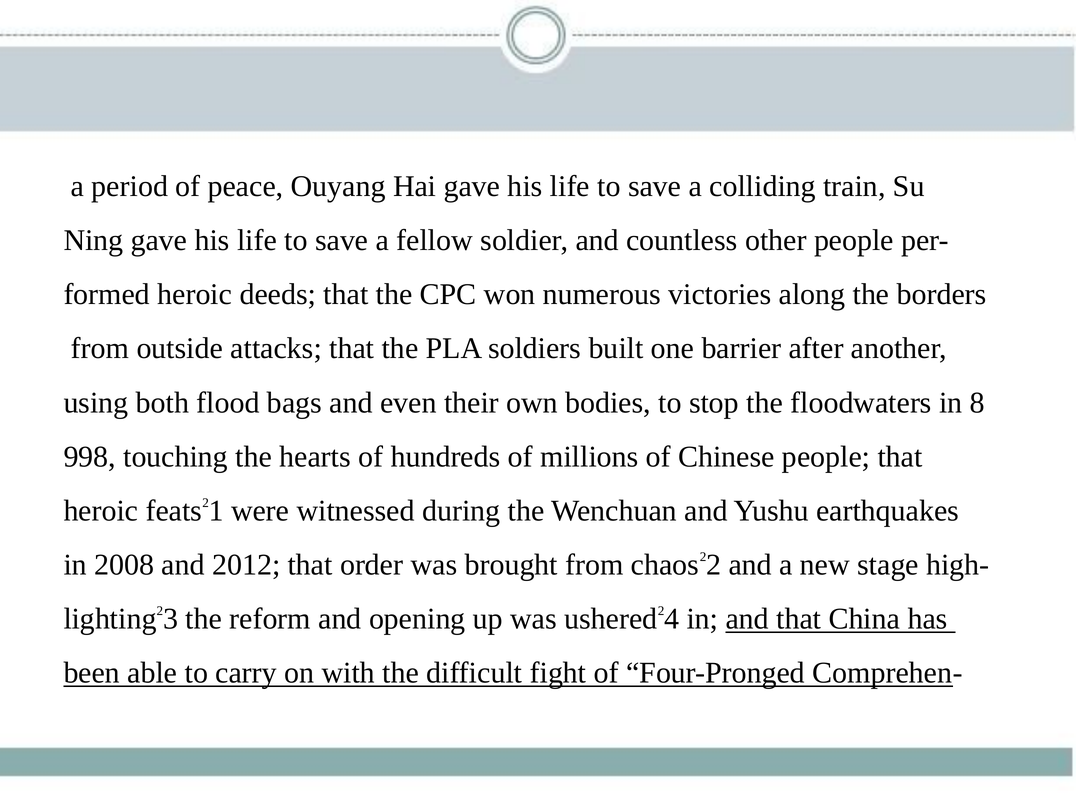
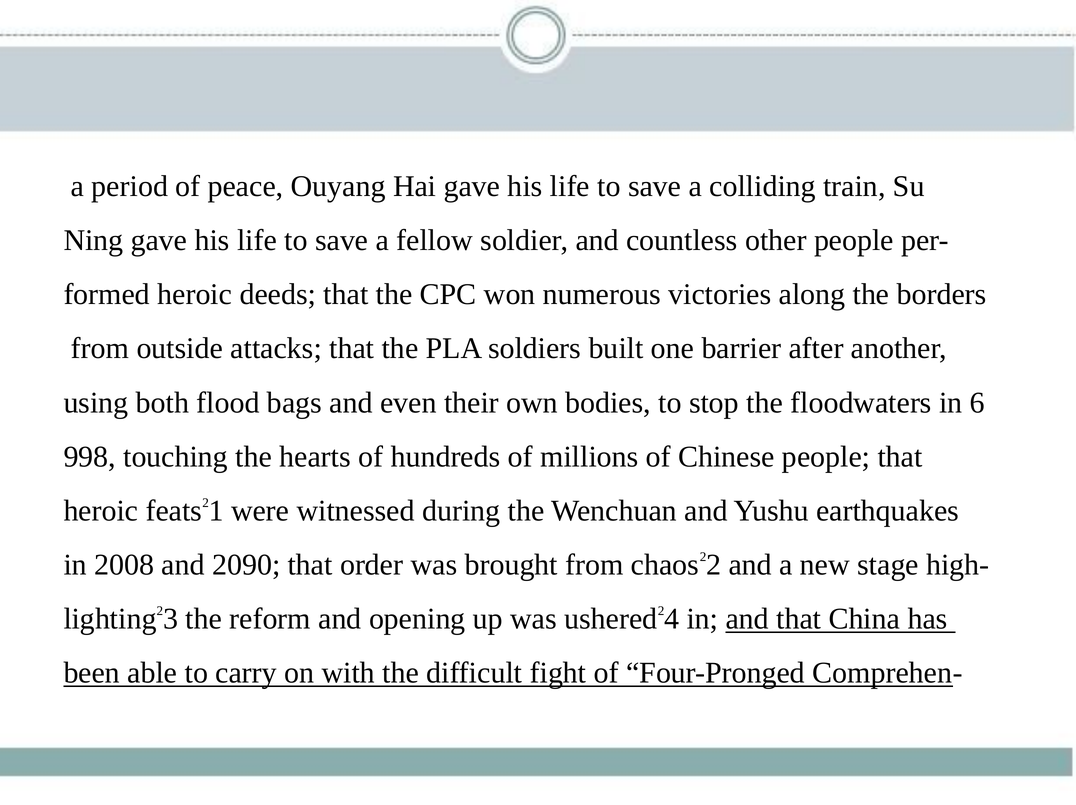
8: 8 -> 6 (977, 403)
2012: 2012 -> 2090 (246, 565)
